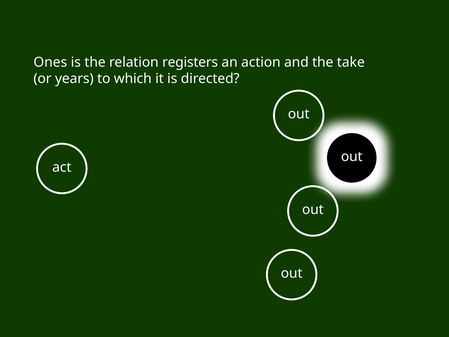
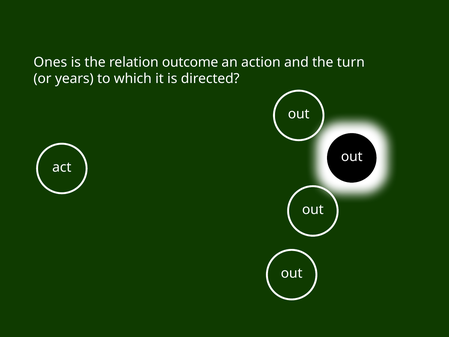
registers: registers -> outcome (190, 62)
take: take -> turn (351, 62)
